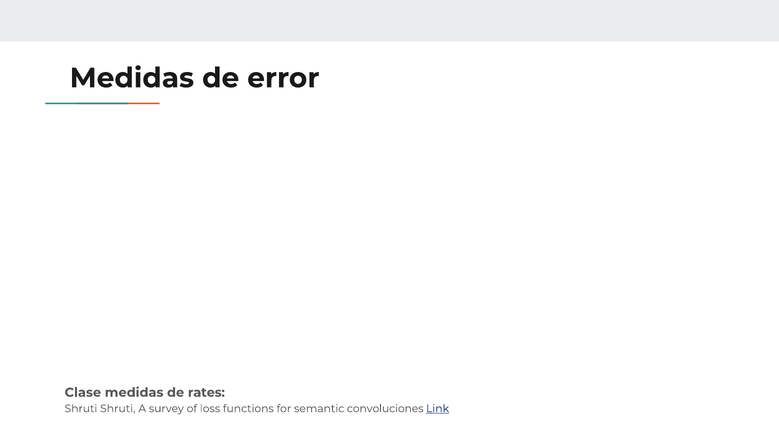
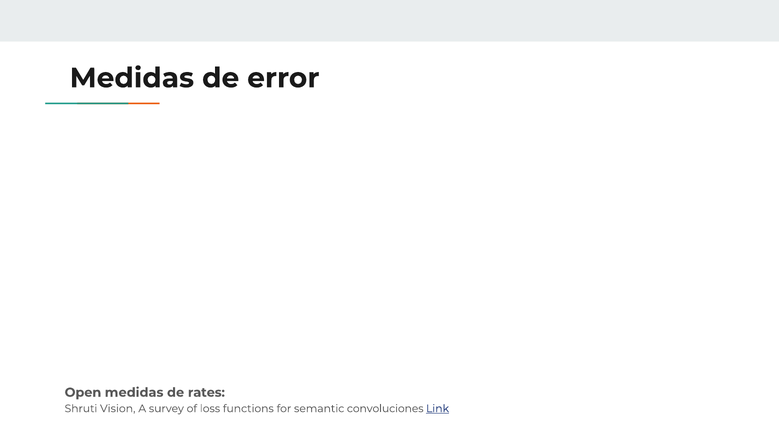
Clase: Clase -> Open (83, 393)
Shruti Shruti: Shruti -> Vision (118, 409)
